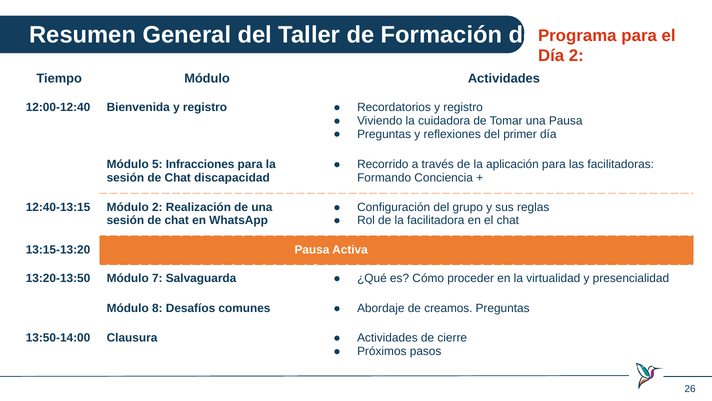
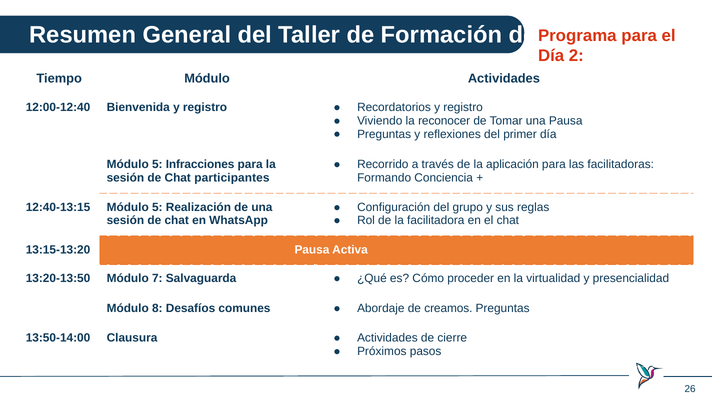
cuidadora: cuidadora -> reconocer (444, 121)
discapacidad: discapacidad -> participantes (232, 178)
12:40-13:15 Módulo 2: 2 -> 5 (157, 207)
